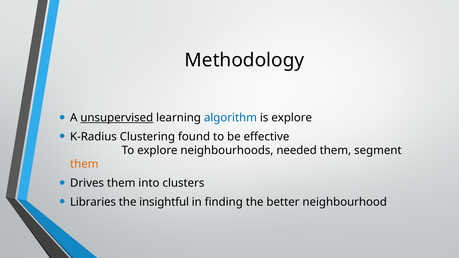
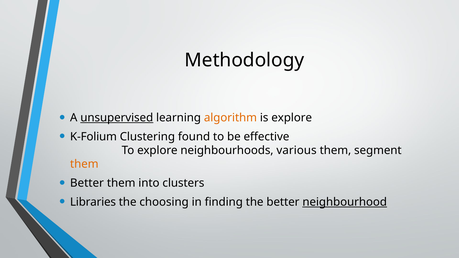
algorithm colour: blue -> orange (230, 118)
K-Radius: K-Radius -> K-Folium (93, 137)
needed: needed -> various (297, 151)
Drives: Drives -> Better (87, 183)
insightful: insightful -> choosing (164, 202)
neighbourhood underline: none -> present (345, 202)
